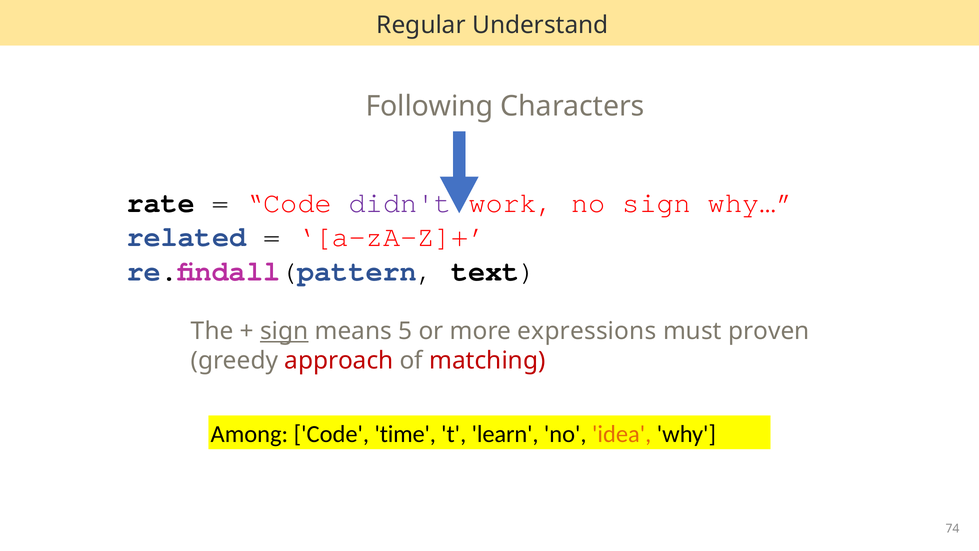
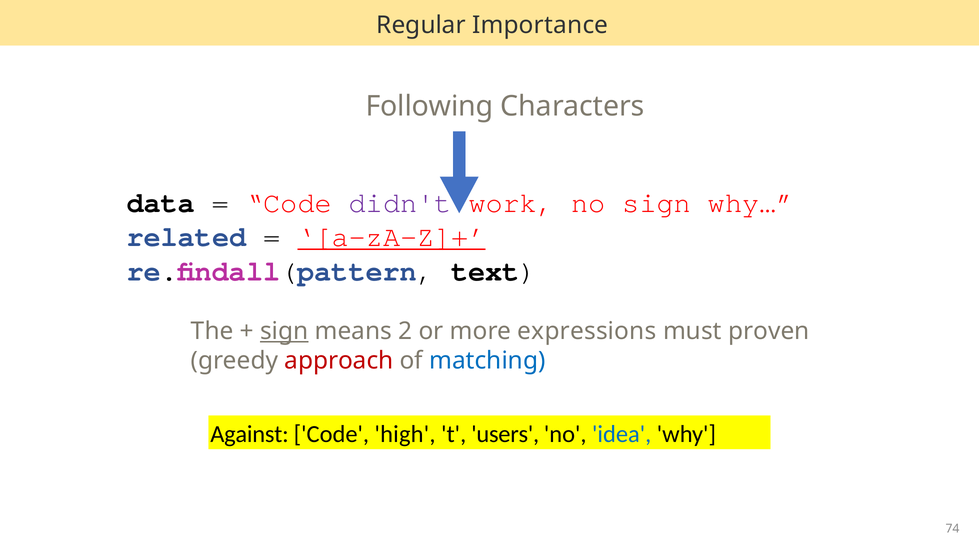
Understand: Understand -> Importance (540, 25)
rate: rate -> data (161, 203)
a-zA-Z]+ underline: none -> present (392, 237)
5: 5 -> 2 (405, 331)
matching colour: red -> blue (487, 360)
Among: Among -> Against (249, 434)
time: time -> high (405, 434)
learn: learn -> users (505, 434)
idea colour: orange -> blue (622, 434)
